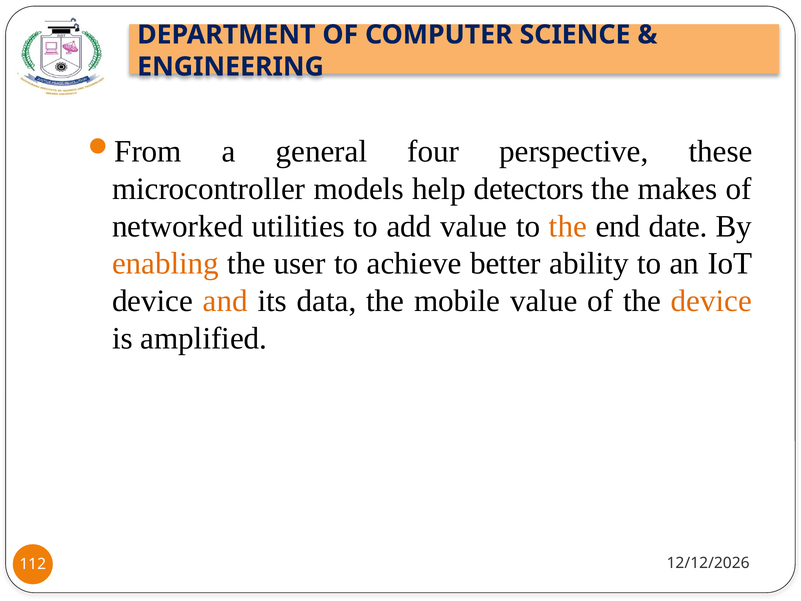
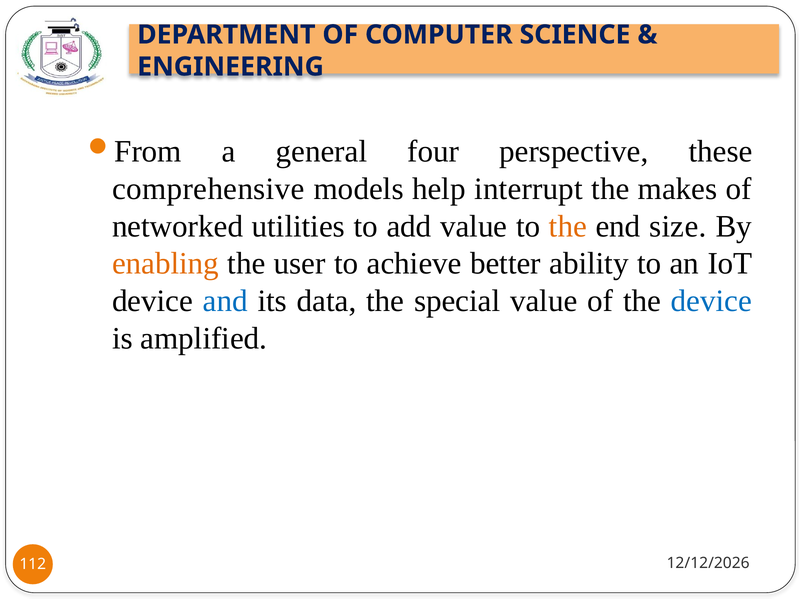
microcontroller: microcontroller -> comprehensive (208, 189)
detectors: detectors -> interrupt (529, 189)
date: date -> size (678, 226)
and colour: orange -> blue (225, 301)
mobile: mobile -> special (457, 301)
device colour: orange -> blue (711, 301)
